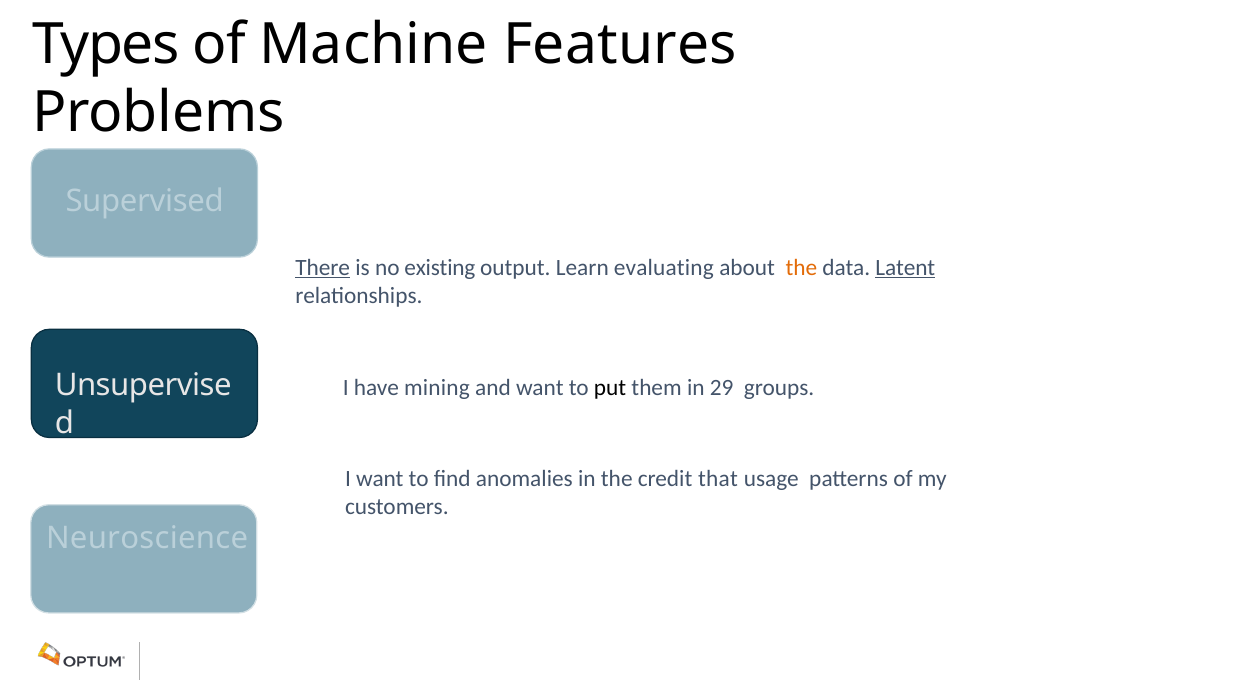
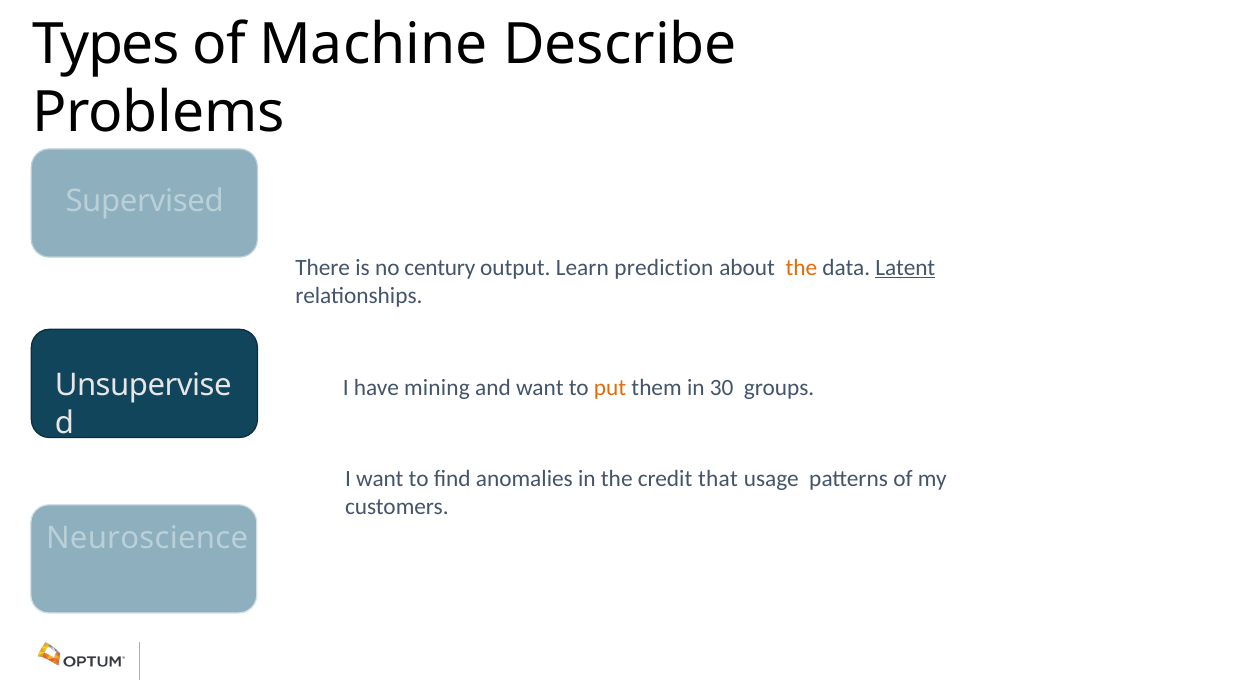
Features: Features -> Describe (620, 44)
There underline: present -> none (323, 267)
existing: existing -> century (440, 267)
evaluating: evaluating -> prediction (664, 267)
put colour: black -> orange (610, 387)
29: 29 -> 30 (722, 387)
